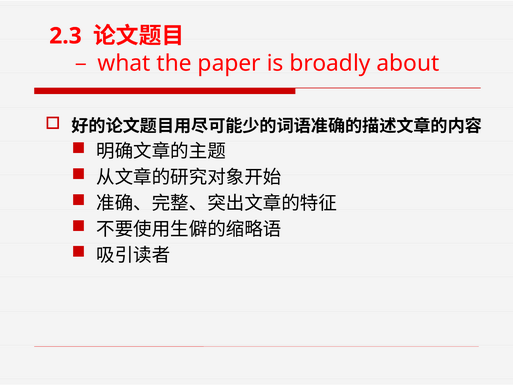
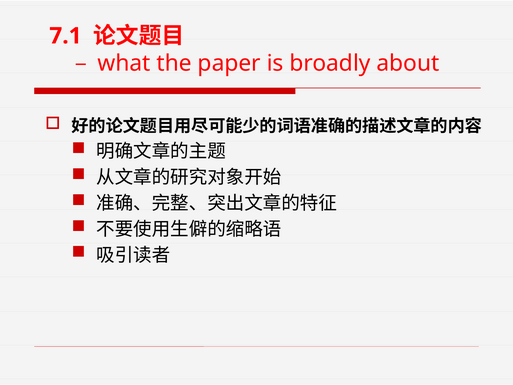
2.3: 2.3 -> 7.1 (65, 36)
